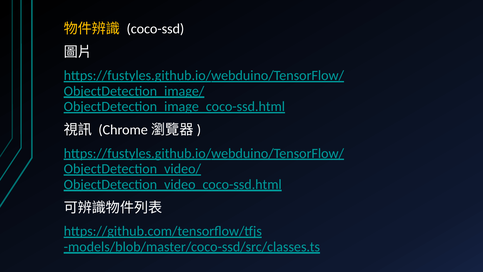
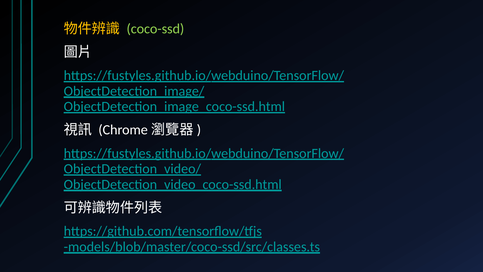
coco-ssd colour: white -> light green (155, 29)
